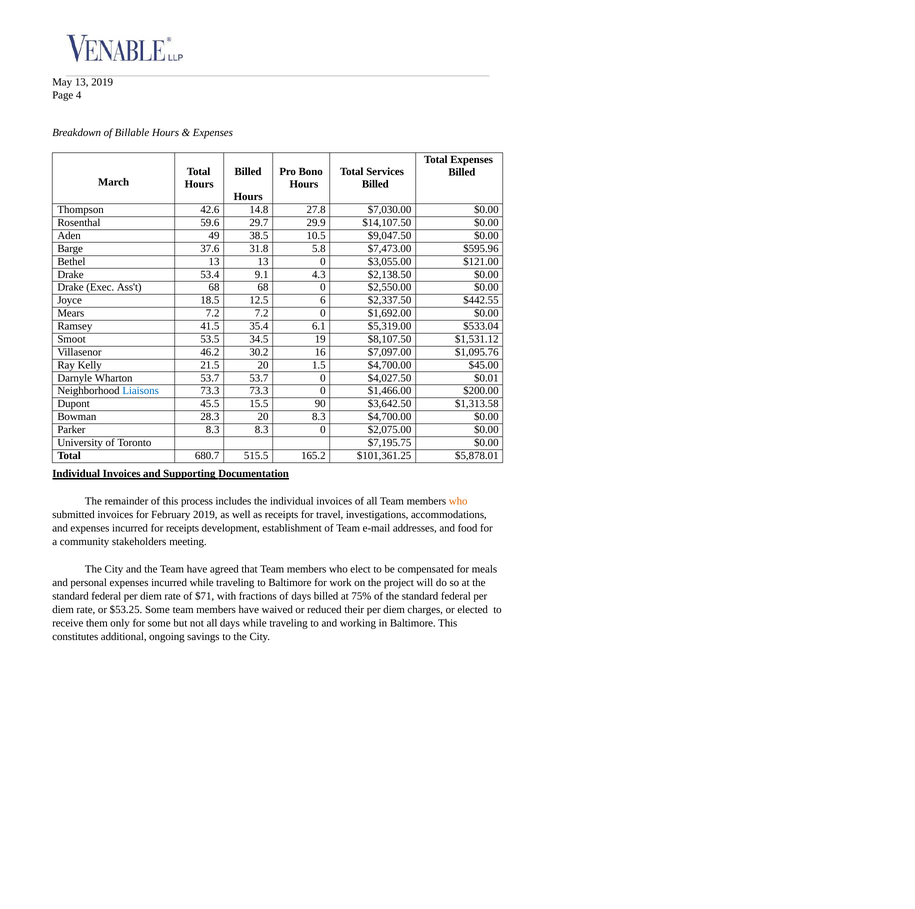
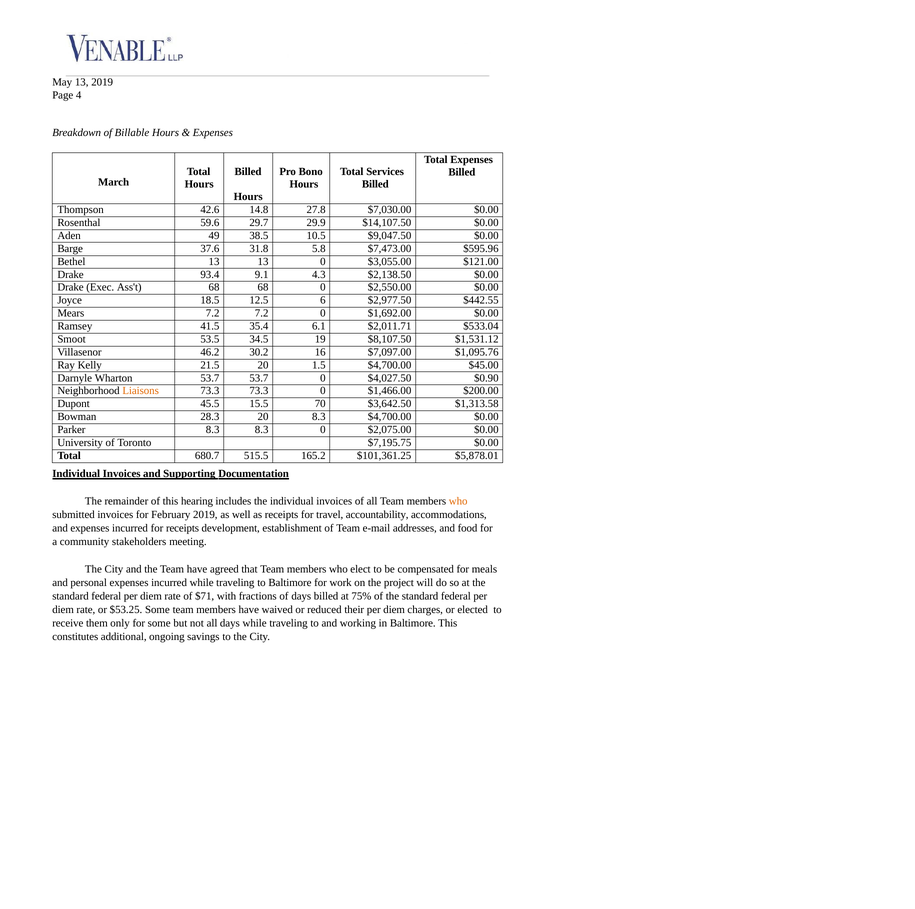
53.4: 53.4 -> 93.4 (210, 274)
$2,337.50: $2,337.50 -> $2,977.50 (390, 300)
$5,319.00: $5,319.00 -> $2,011.71 (390, 326)
$0.01: $0.01 -> $0.90 (486, 378)
Liaisons colour: blue -> orange (141, 391)
90: 90 -> 70 (320, 404)
process: process -> hearing (197, 501)
investigations: investigations -> accountability (377, 515)
